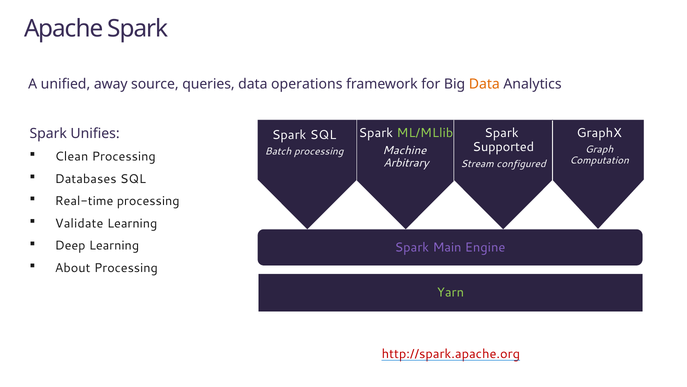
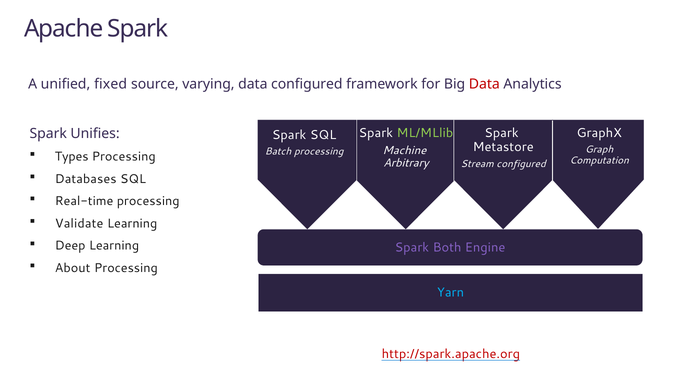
away: away -> fixed (111, 84)
queries: queries -> varying (208, 84)
data operations: operations -> configured (307, 84)
Data colour: orange -> red (484, 84)
Supported: Supported -> Metastore (503, 147)
Clean: Clean -> Types (72, 156)
Main: Main -> Both (447, 247)
Yarn colour: light green -> light blue (451, 292)
